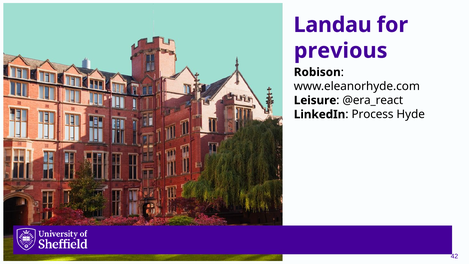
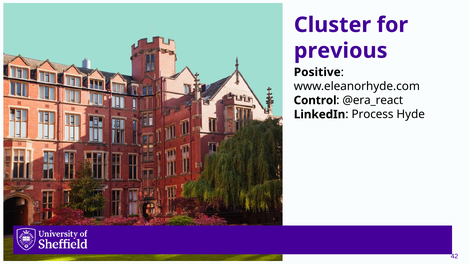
Landau: Landau -> Cluster (332, 25)
Robison: Robison -> Positive (317, 72)
Leisure: Leisure -> Control (315, 100)
